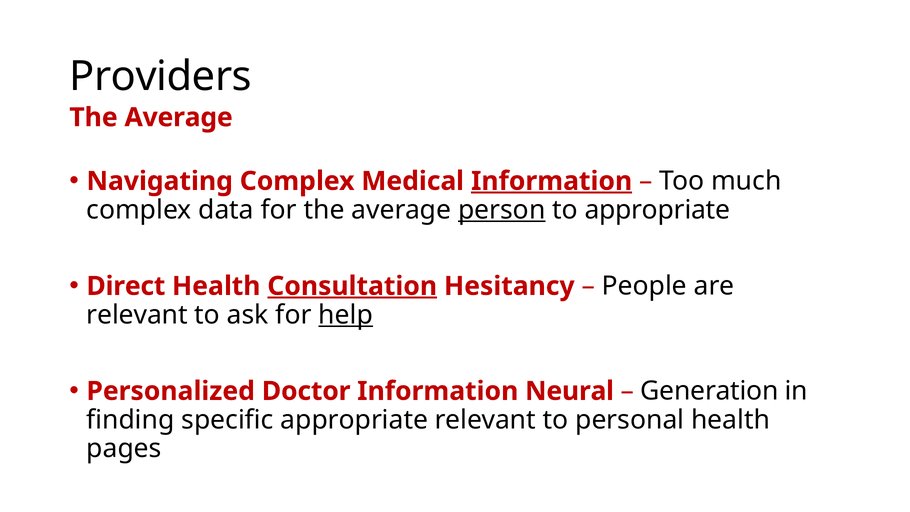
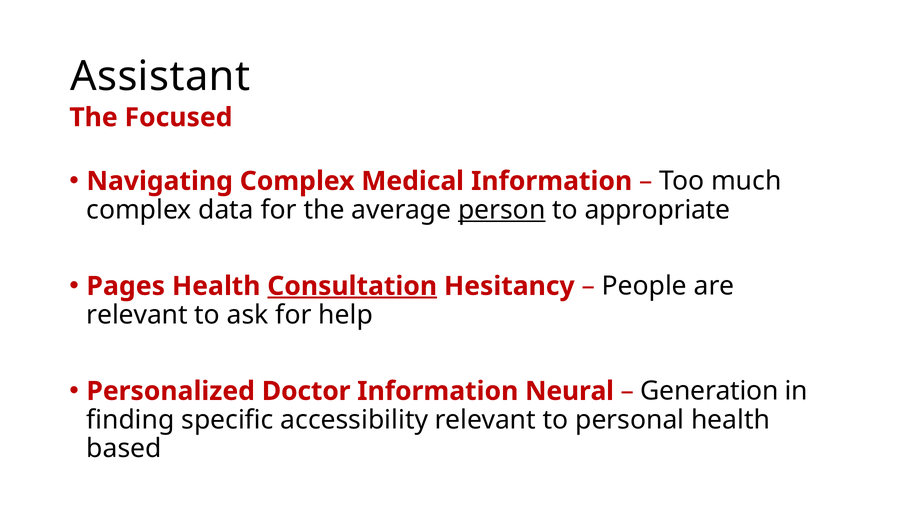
Providers: Providers -> Assistant (160, 76)
Average: Average -> Focused (178, 117)
Information underline: present -> none (552, 181)
Direct: Direct -> Pages (126, 286)
help underline: present -> none (346, 315)
specific appropriate: appropriate -> accessibility (354, 420)
pages: pages -> based (124, 448)
